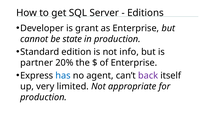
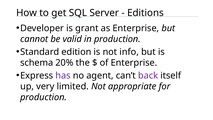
state: state -> valid (72, 39)
partner: partner -> schema (37, 63)
has colour: blue -> purple (63, 75)
